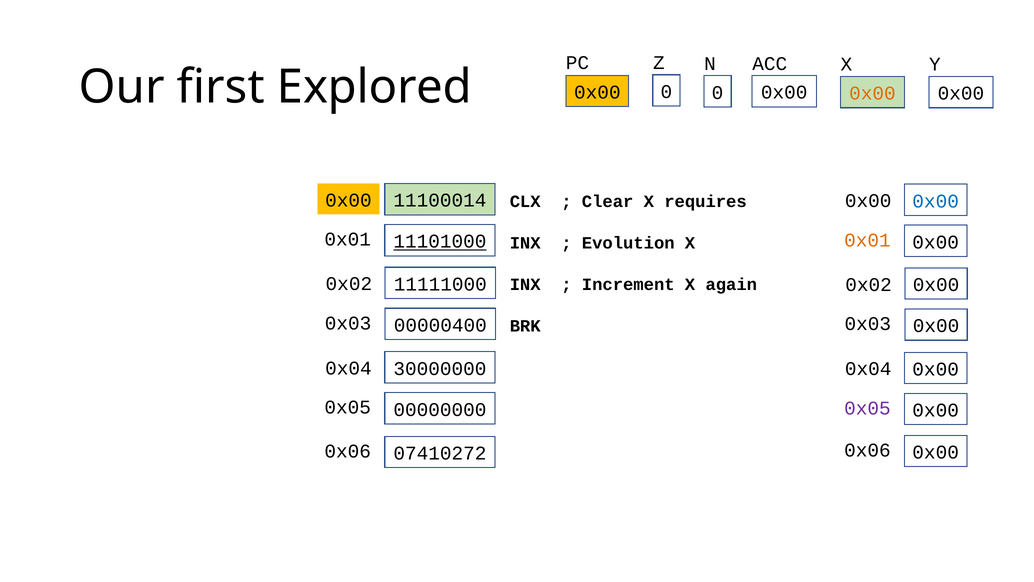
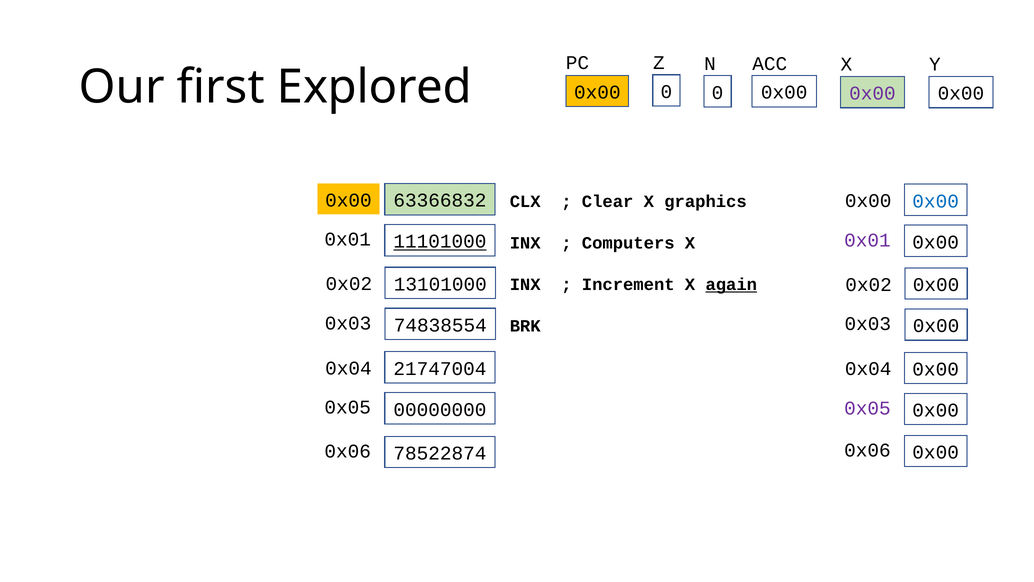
0x00 colour: orange -> purple (872, 93)
11100014: 11100014 -> 63366832 (440, 200)
requires: requires -> graphics (706, 202)
0x01 colour: orange -> purple (867, 240)
Evolution: Evolution -> Computers (628, 243)
11111000: 11111000 -> 13101000 (440, 284)
again underline: none -> present (731, 284)
00000400: 00000400 -> 74838554 (440, 325)
30000000: 30000000 -> 21747004 (440, 368)
07410272: 07410272 -> 78522874 (440, 453)
